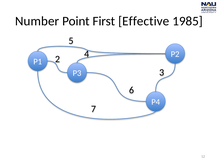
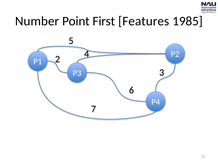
Effective: Effective -> Features (144, 21)
